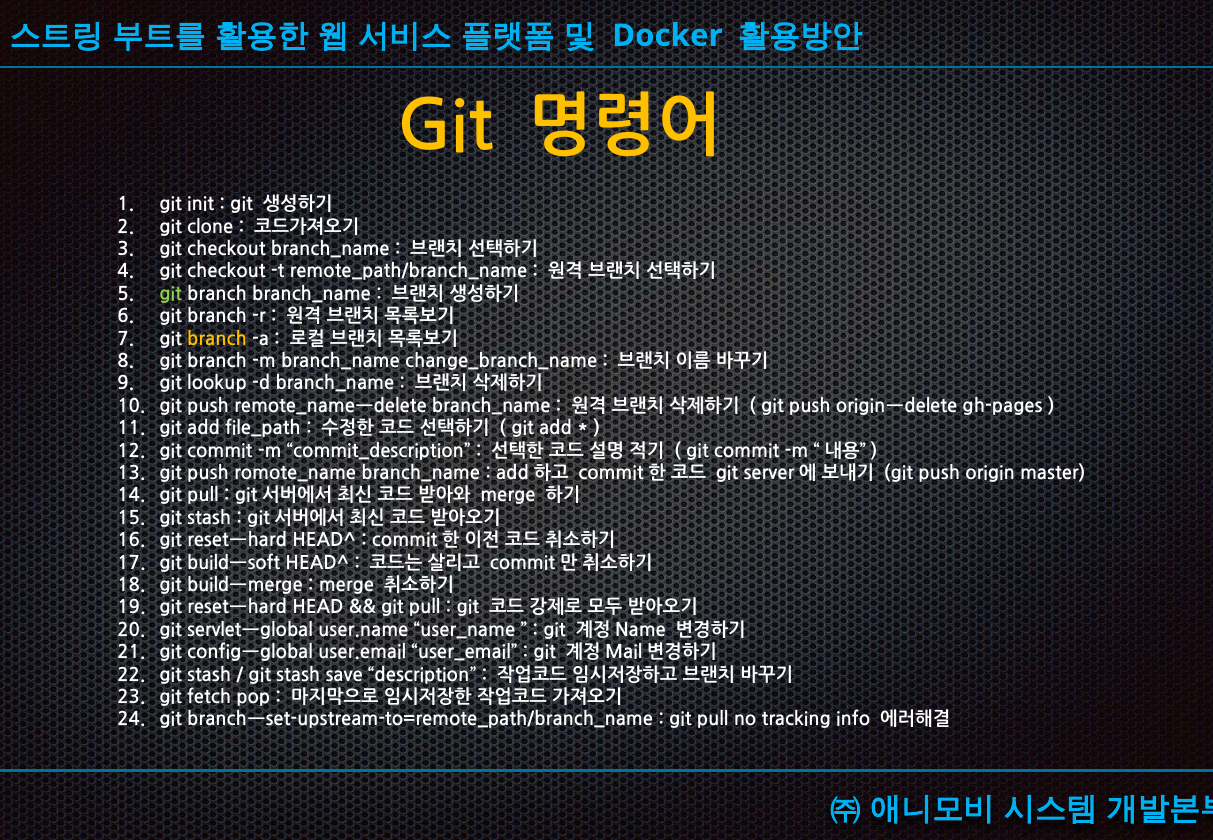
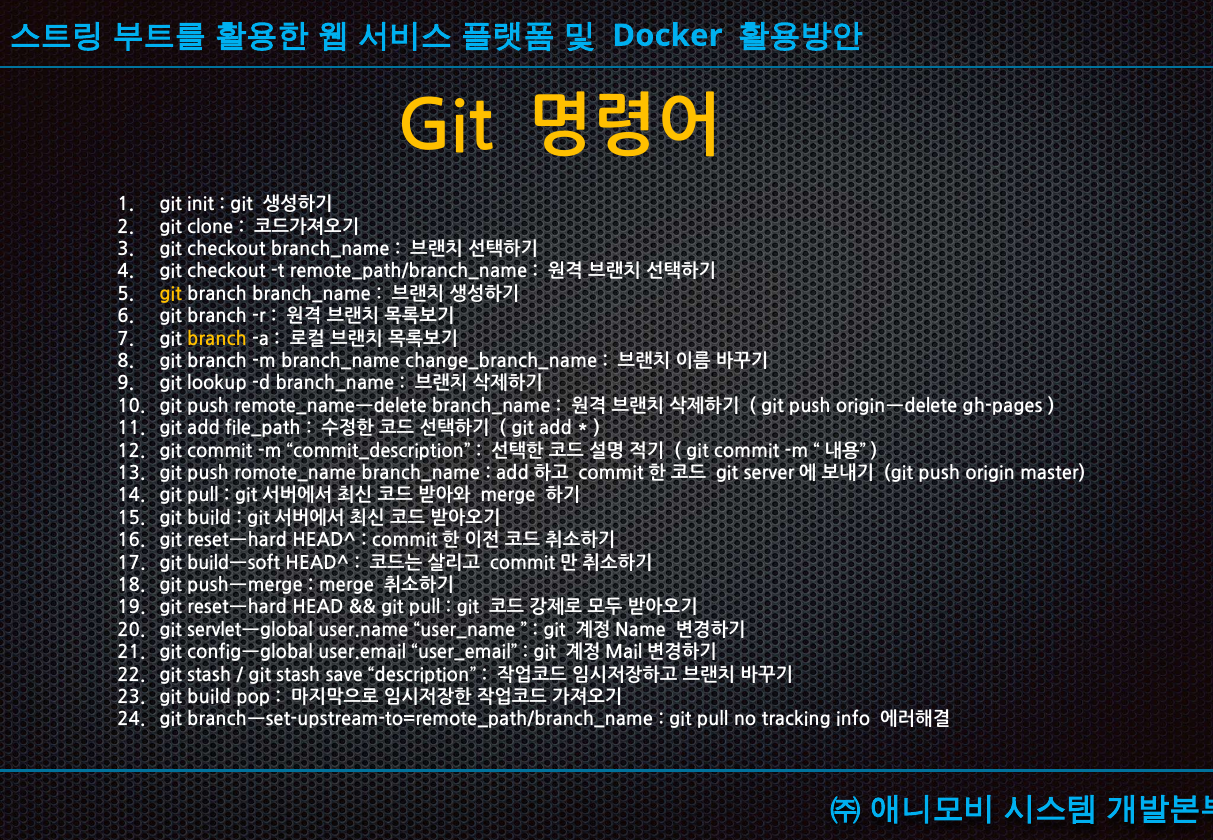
git colour: light green -> yellow (171, 294)
stash: stash -> build (209, 518)
build: build -> push (208, 585)
fetch: fetch -> build (209, 697)
